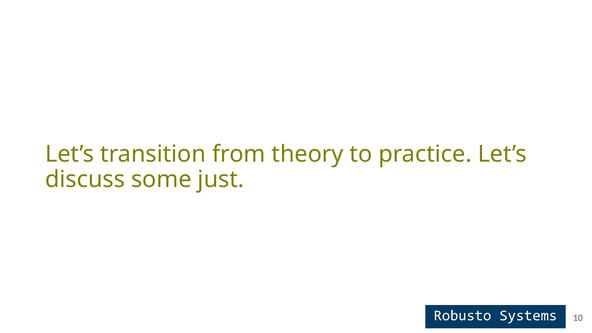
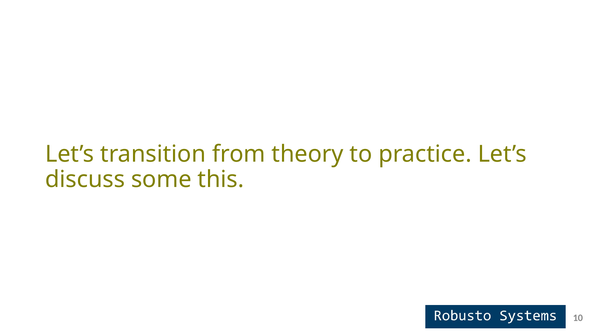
just: just -> this (221, 179)
